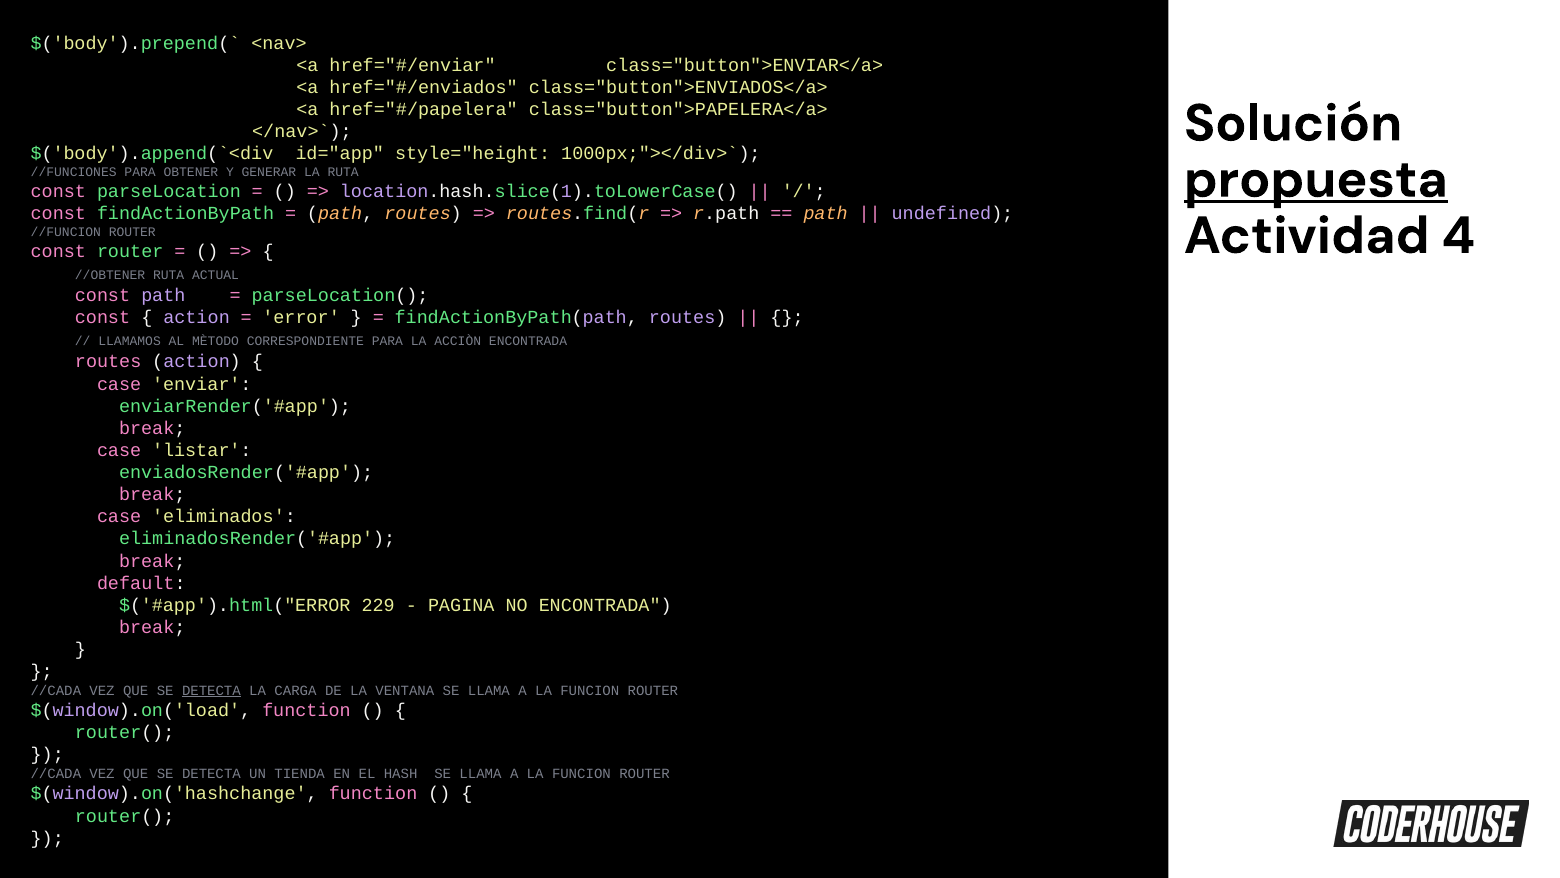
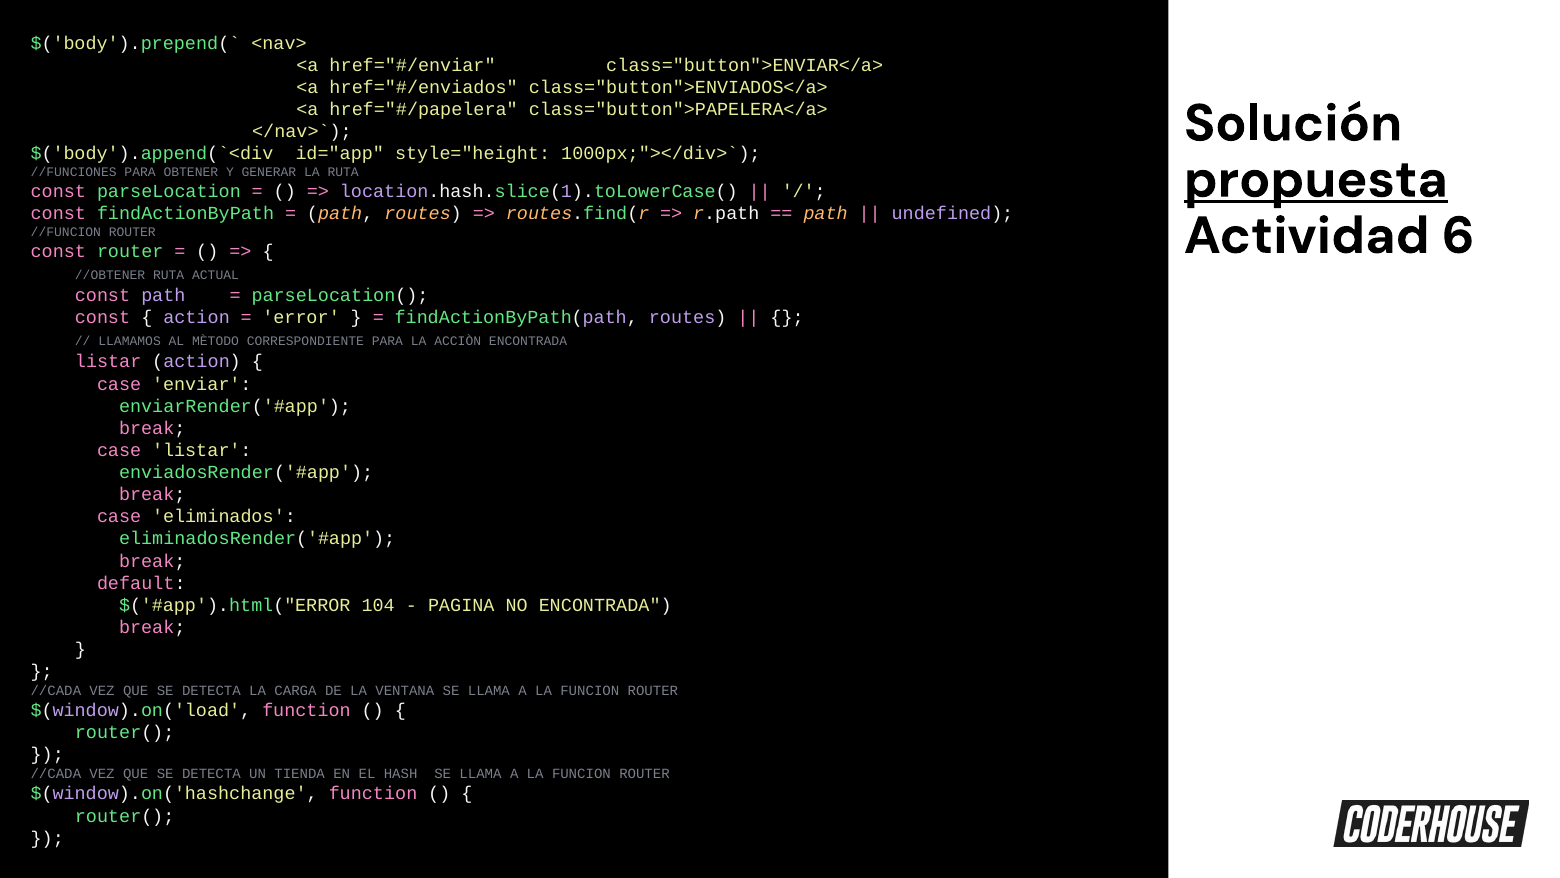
4: 4 -> 6 (1458, 236)
routes: routes -> listar (108, 362)
229: 229 -> 104 (378, 605)
DETECTA underline: present -> none (211, 690)
